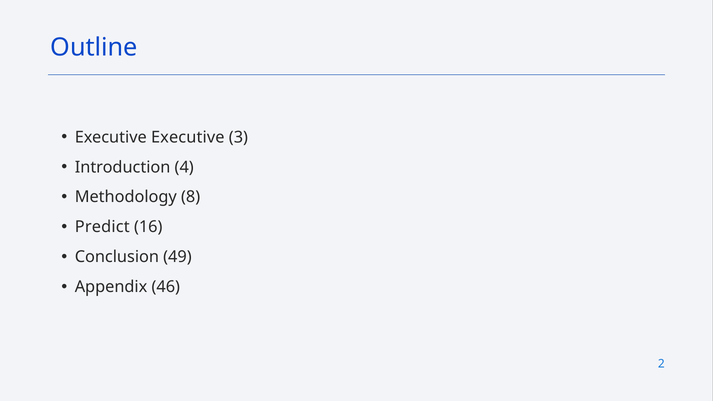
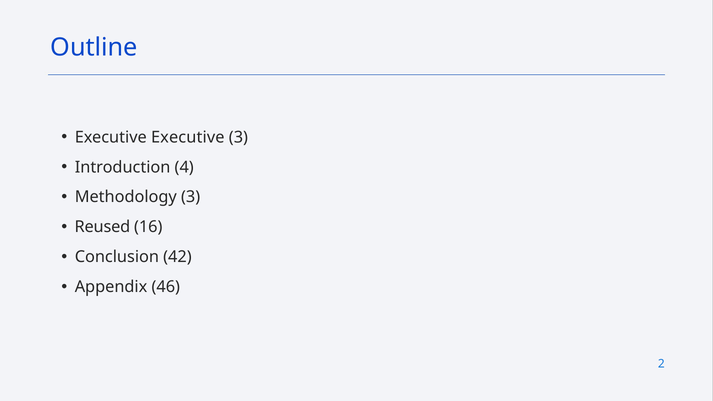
Methodology 8: 8 -> 3 (191, 197)
Predict: Predict -> Reused (102, 227)
49: 49 -> 42 (177, 257)
